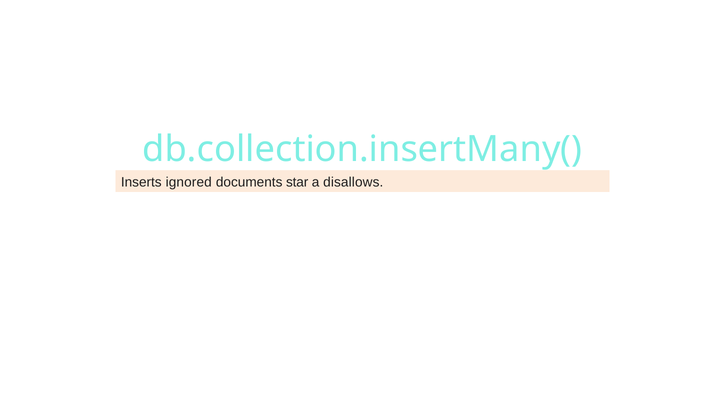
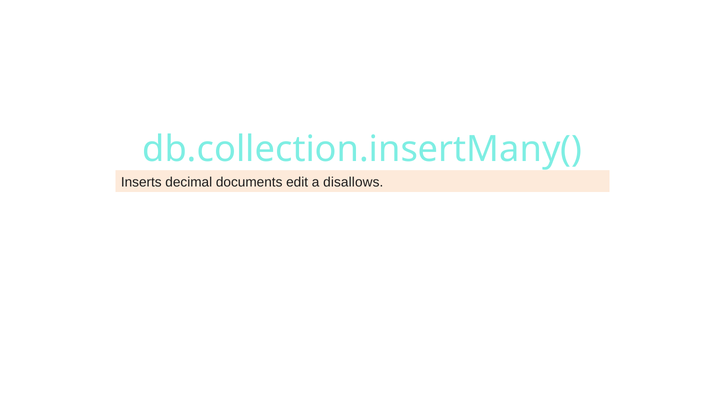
ignored: ignored -> decimal (189, 182)
star: star -> edit (297, 182)
